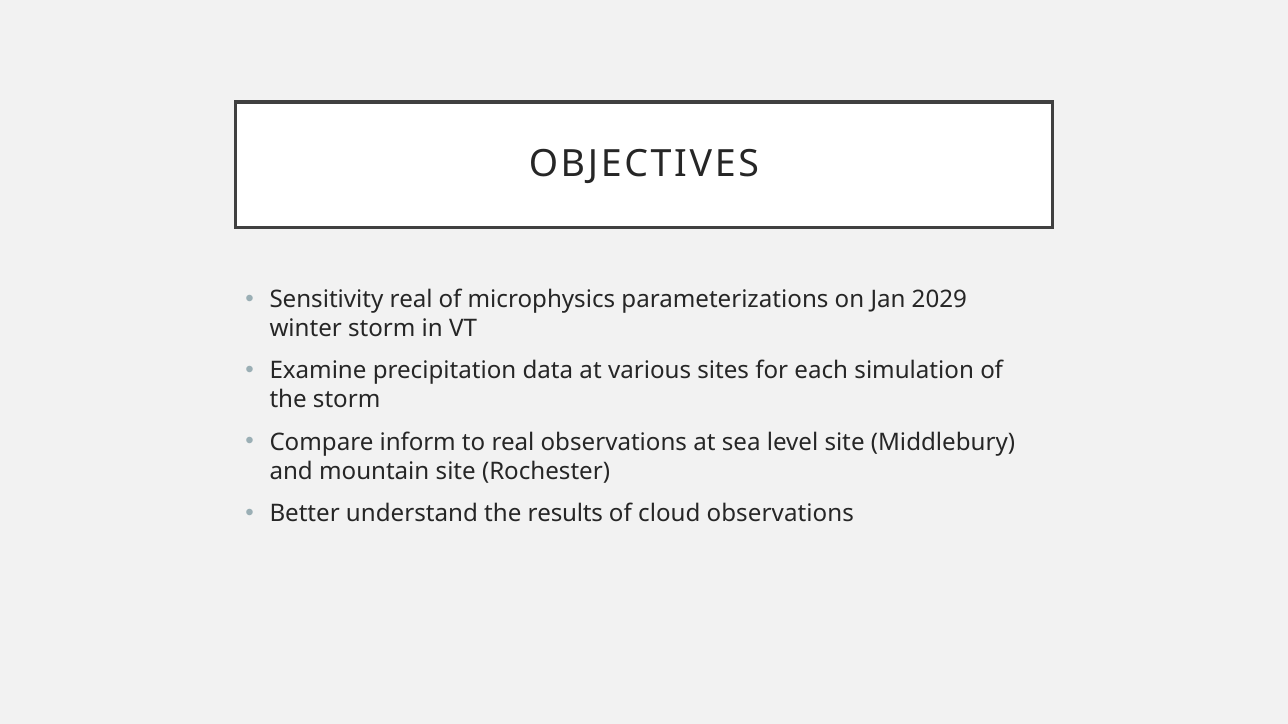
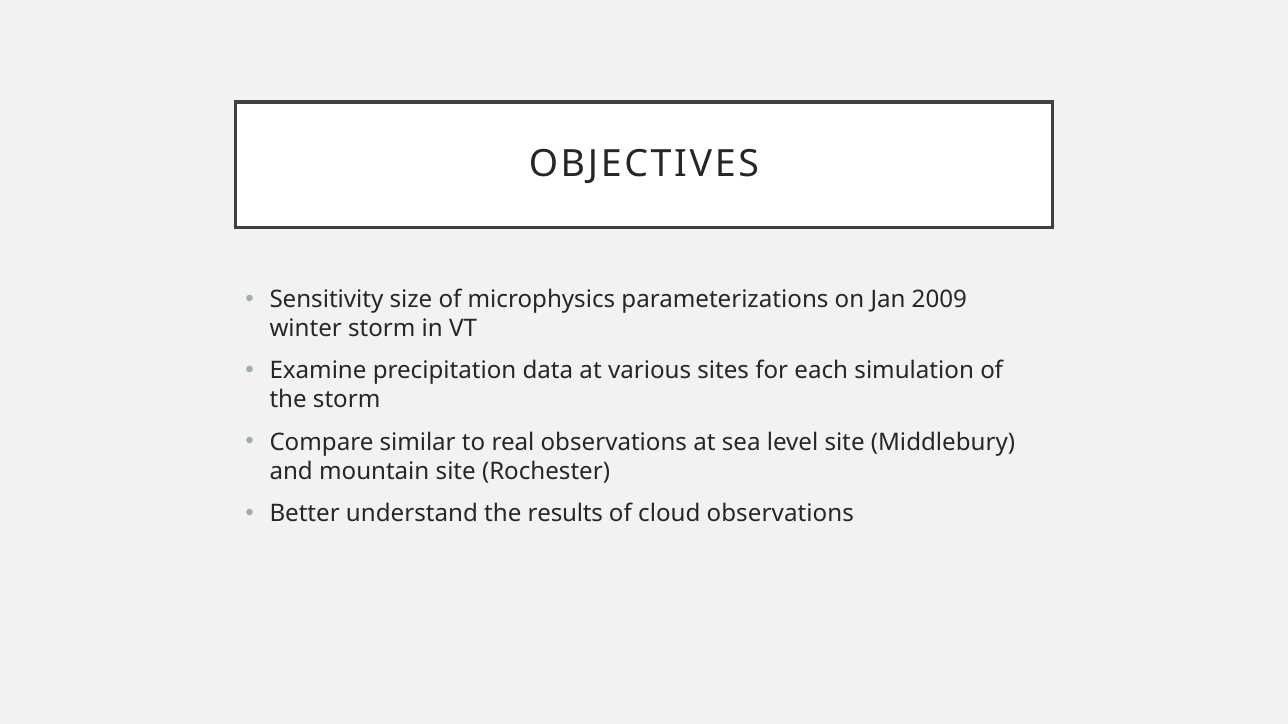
Sensitivity real: real -> size (411, 300)
2029: 2029 -> 2009 (939, 300)
inform: inform -> similar (418, 442)
